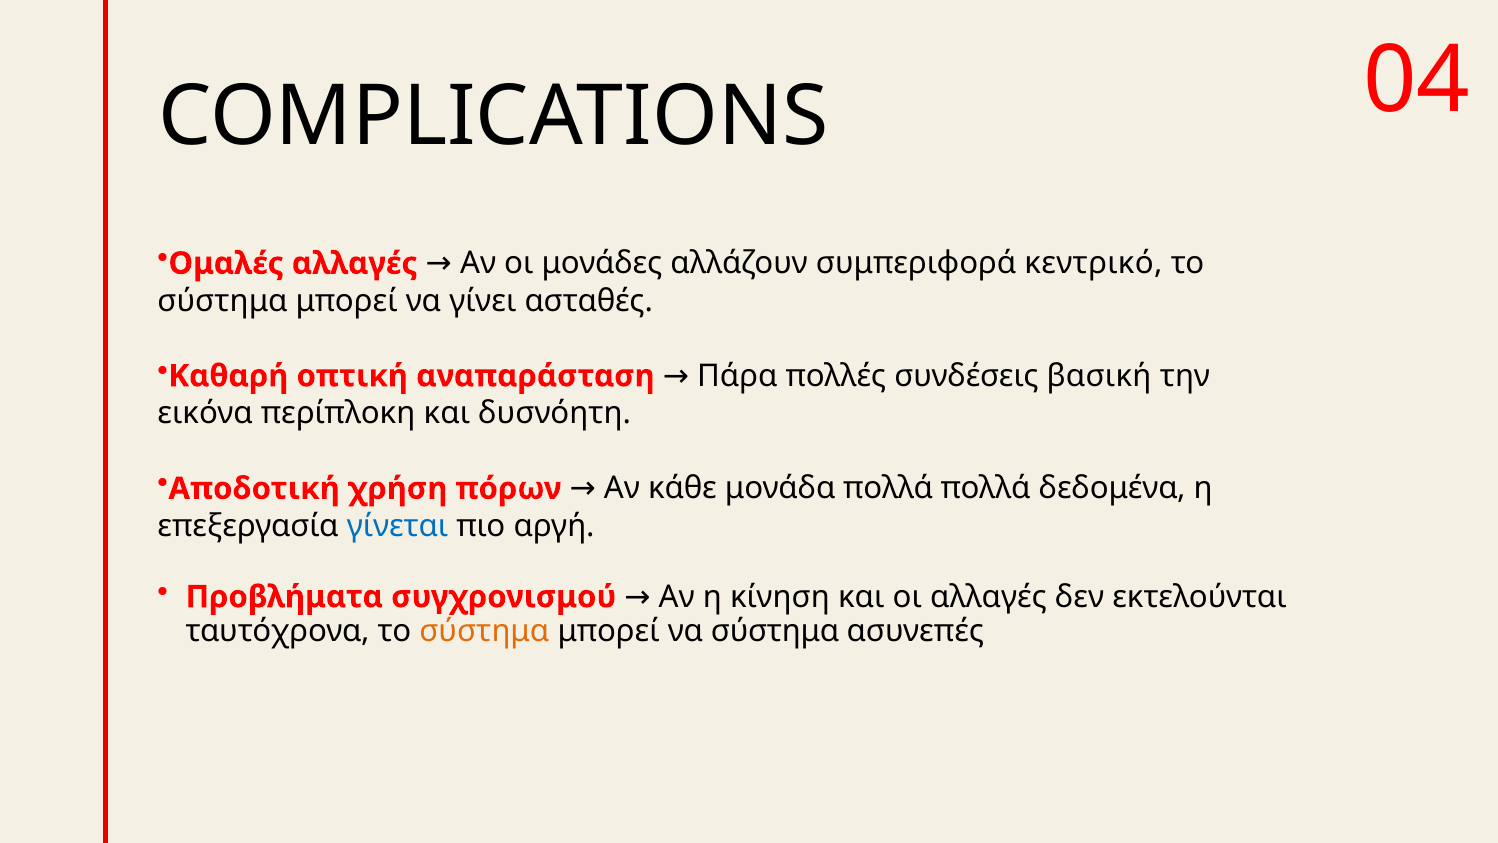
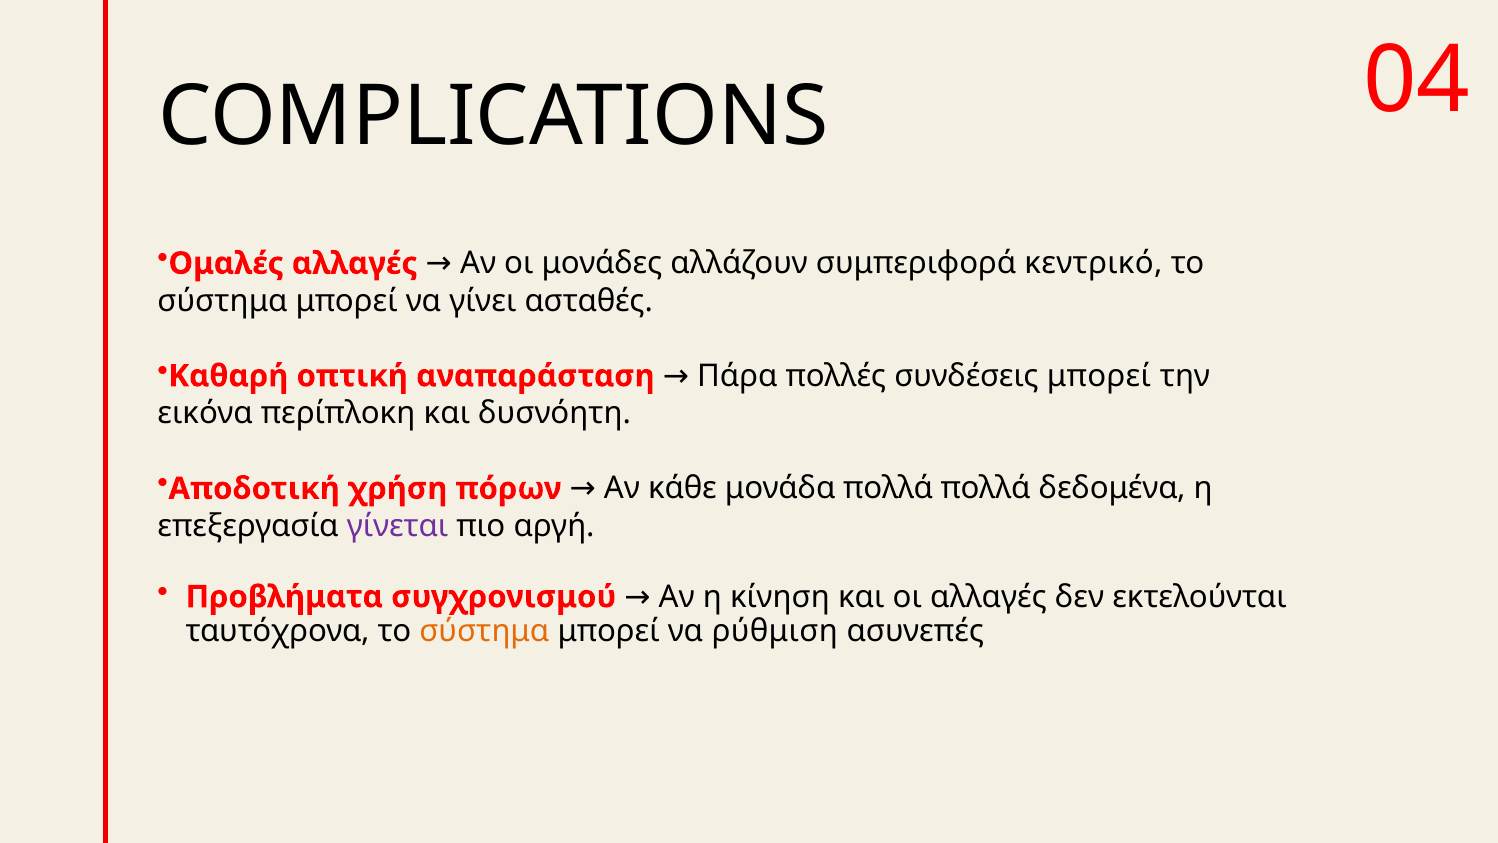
συνδέσεις βασική: βασική -> μπορεί (1099, 376)
γίνεται colour: blue -> purple (398, 526)
να σύστημα: σύστημα -> ρύθμιση (775, 630)
